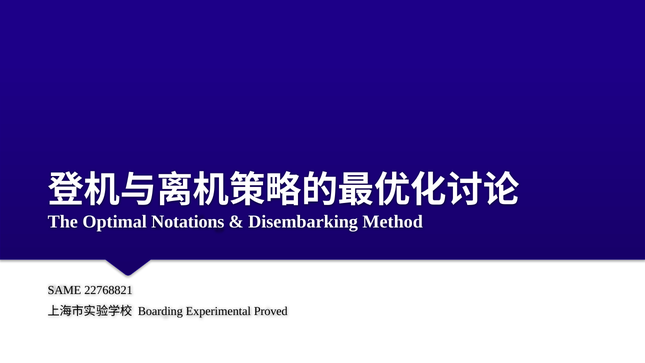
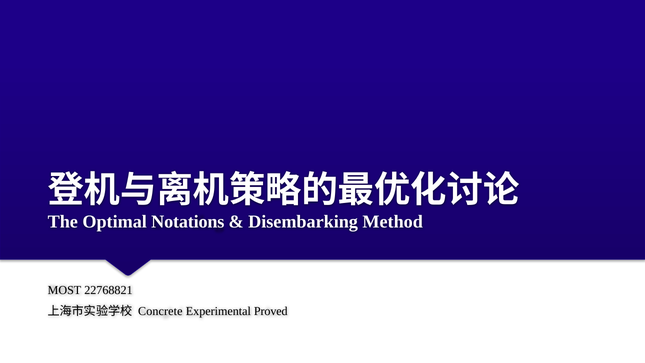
SAME: SAME -> MOST (64, 290)
Boarding: Boarding -> Concrete (160, 311)
